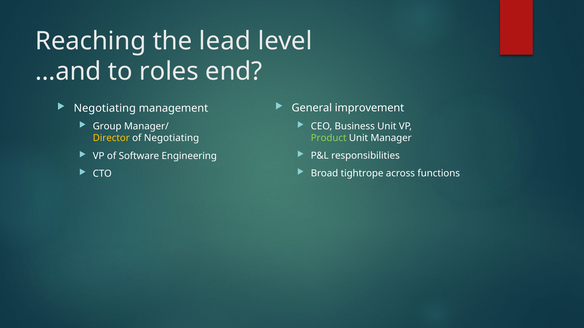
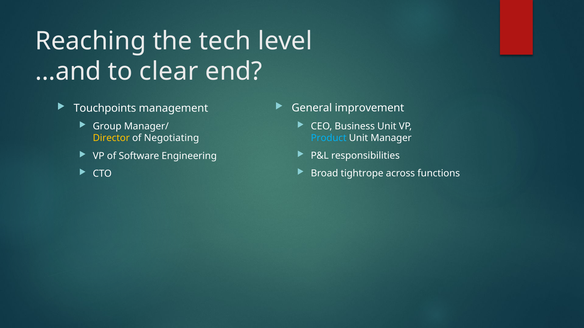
lead: lead -> tech (225, 41)
roles: roles -> clear (169, 72)
Negotiating: Negotiating -> Touchpoints (105, 108)
Product colour: light green -> light blue (329, 138)
